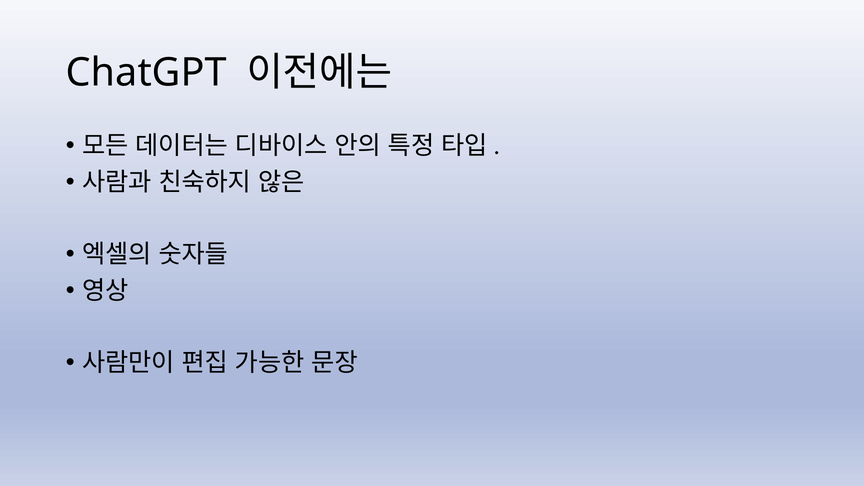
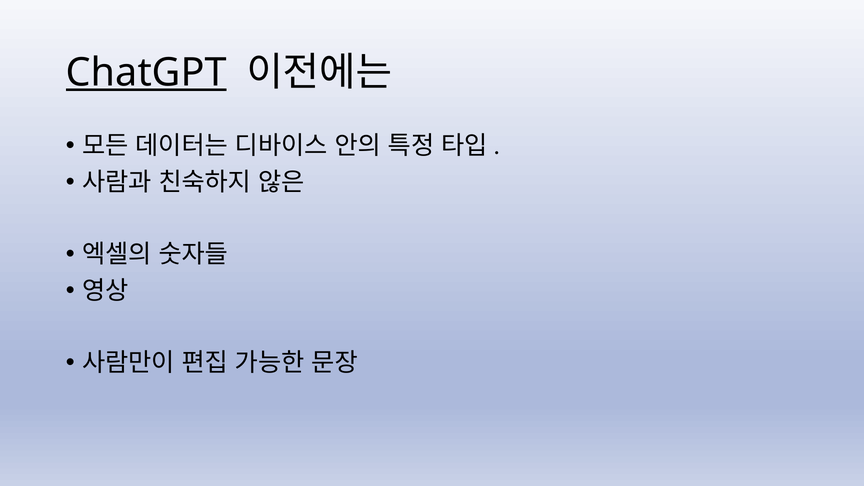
ChatGPT underline: none -> present (146, 73)
